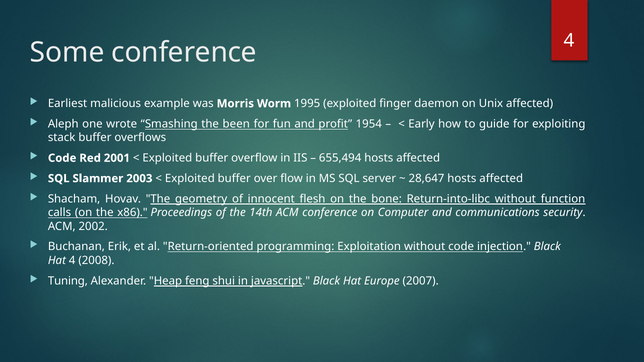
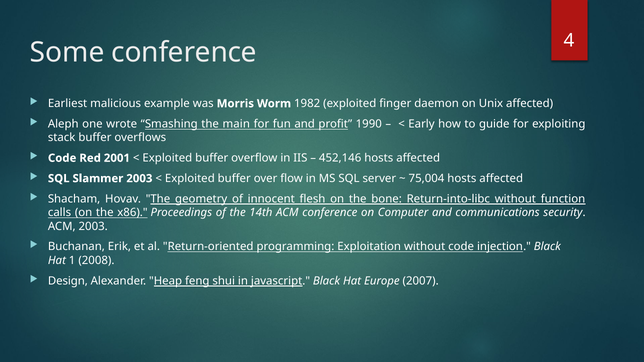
1995: 1995 -> 1982 (307, 104)
been: been -> main (236, 124)
1954: 1954 -> 1990 (369, 124)
655,494: 655,494 -> 452,146 (340, 158)
28,647: 28,647 -> 75,004 (426, 179)
ACM 2002: 2002 -> 2003 (93, 226)
Hat 4: 4 -> 1 (72, 261)
Tuning: Tuning -> Design (68, 281)
